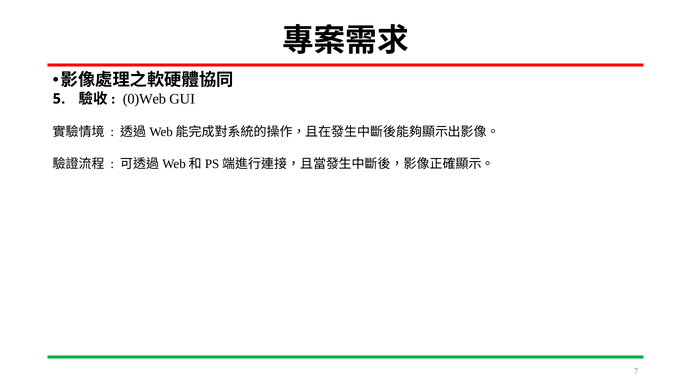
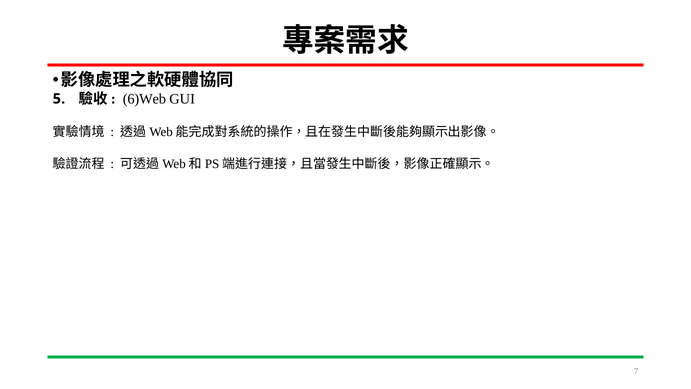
0)Web: 0)Web -> 6)Web (144, 99)
